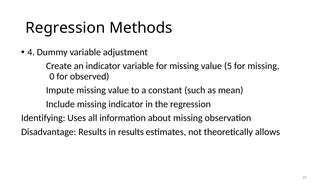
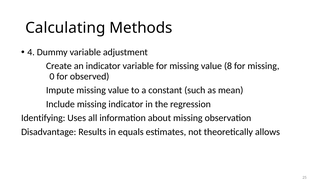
Regression: Regression -> Calculating (65, 28)
5: 5 -> 8 (228, 66)
in results: results -> equals (131, 132)
